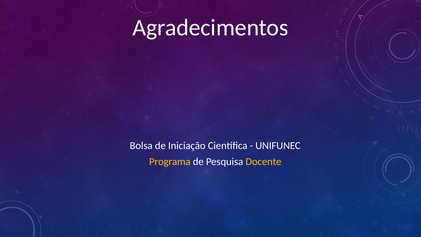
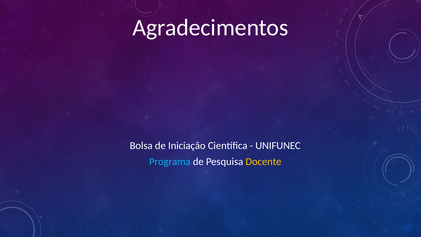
Programa colour: yellow -> light blue (170, 162)
